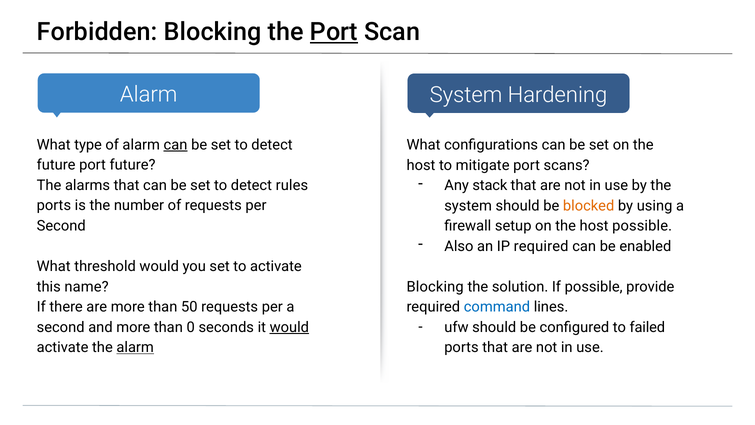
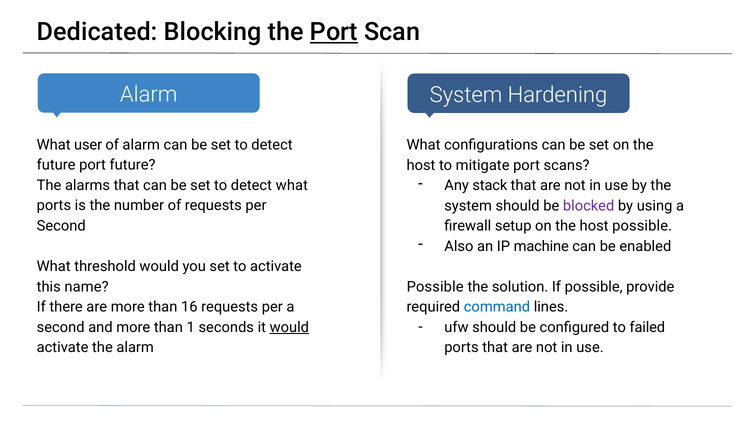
Forbidden: Forbidden -> Dedicated (97, 32)
type: type -> user (88, 145)
can underline: present -> none (176, 145)
detect rules: rules -> what (292, 185)
blocked colour: orange -> purple (589, 206)
IP required: required -> machine (541, 246)
Blocking: Blocking -> Possible (435, 287)
50: 50 -> 16 (189, 307)
0: 0 -> 1 (191, 327)
alarm underline: present -> none (135, 347)
